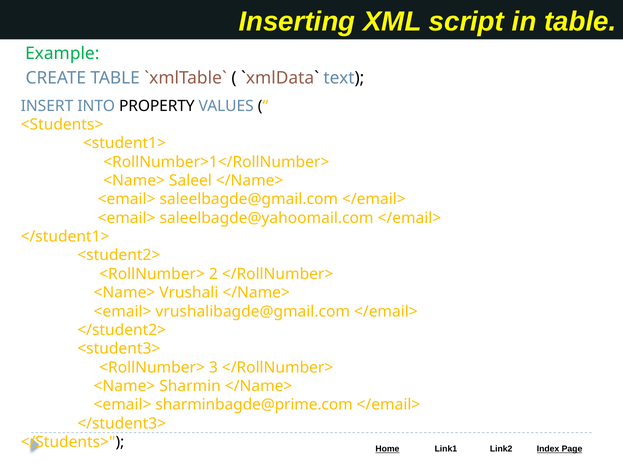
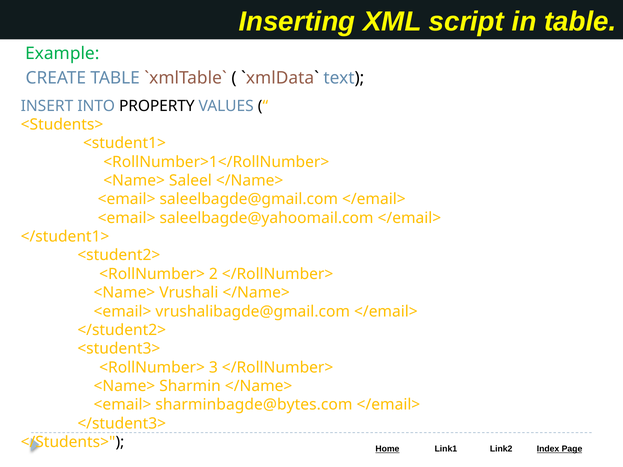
sharminbagde@prime.com: sharminbagde@prime.com -> sharminbagde@bytes.com (254, 405)
